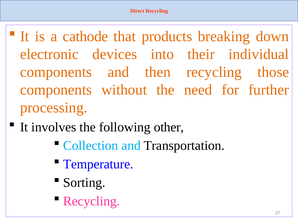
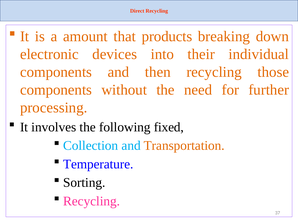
cathode: cathode -> amount (85, 36)
other: other -> fixed (169, 127)
Transportation colour: black -> orange (184, 146)
